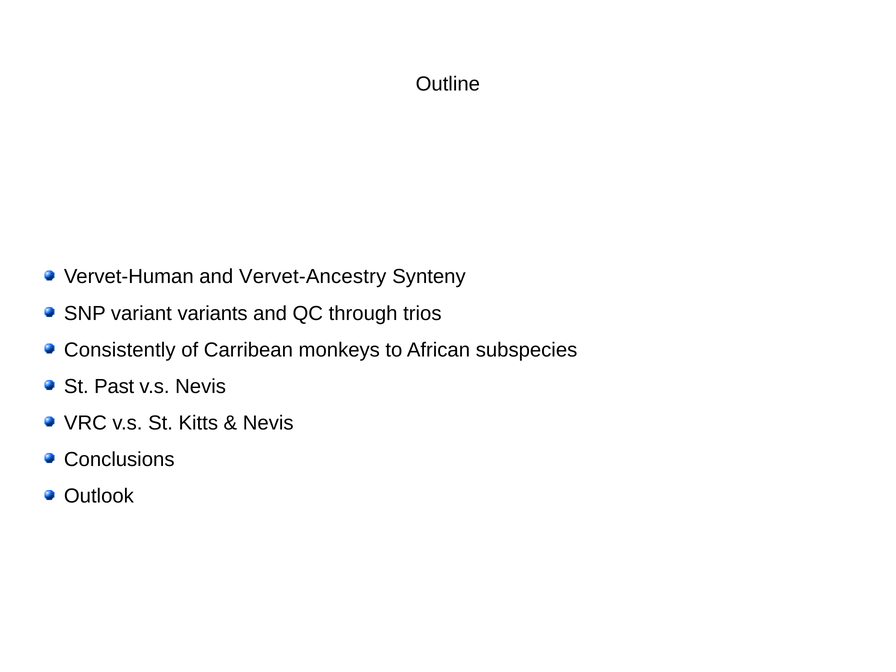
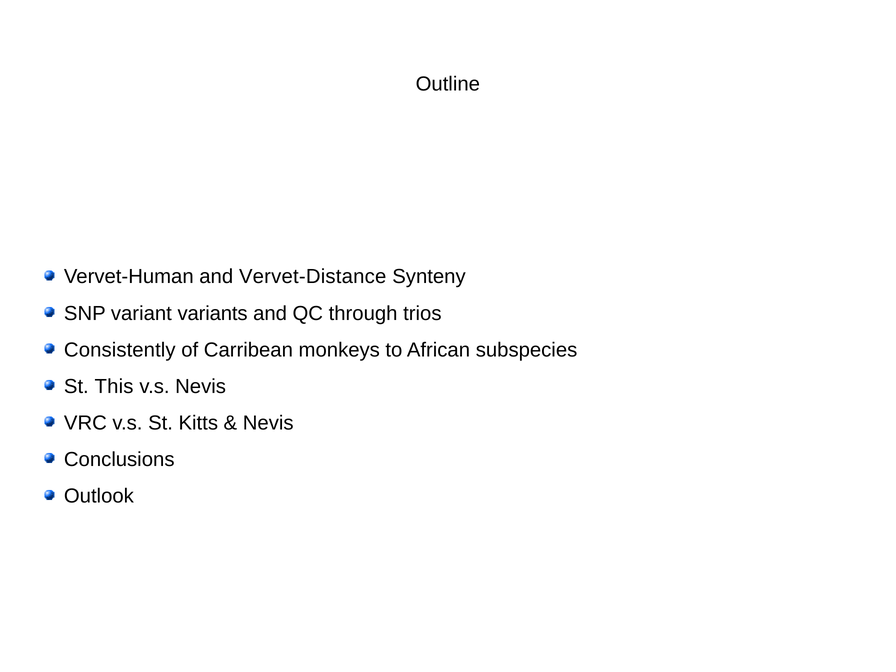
Vervet-Ancestry: Vervet-Ancestry -> Vervet-Distance (313, 277)
Past: Past -> This (114, 386)
